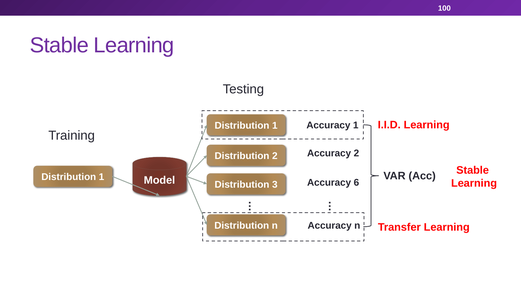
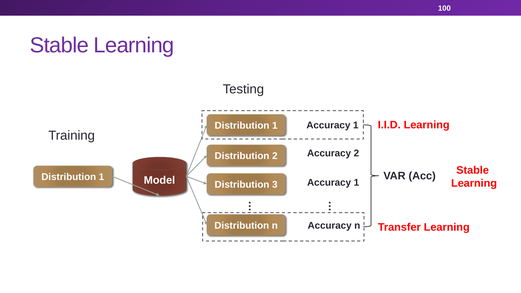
6: 6 -> 1 (356, 183)
